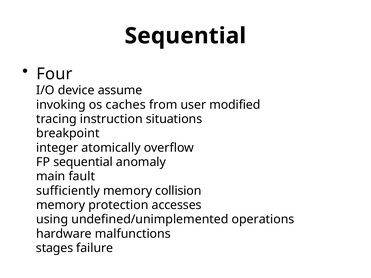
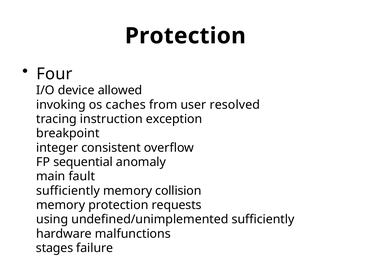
Sequential: Sequential -> Protection (185, 36)
assume: assume -> allowed (120, 90)
modified: modified -> resolved (235, 105)
situations: situations -> exception (174, 119)
atomically: atomically -> consistent (111, 148)
accesses: accesses -> requests (177, 205)
undefined/unimplemented operations: operations -> sufficiently (263, 220)
